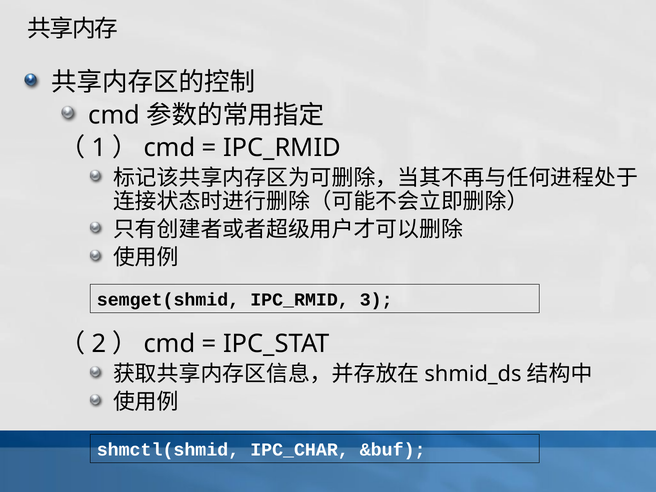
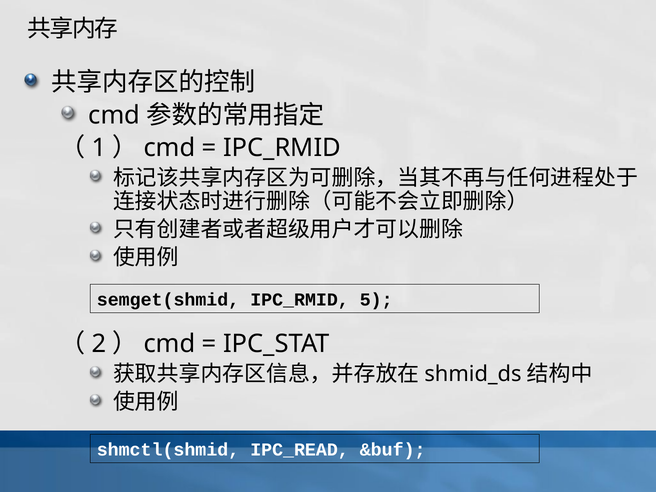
3: 3 -> 5 (376, 300)
IPC_CHAR: IPC_CHAR -> IPC_READ (300, 450)
